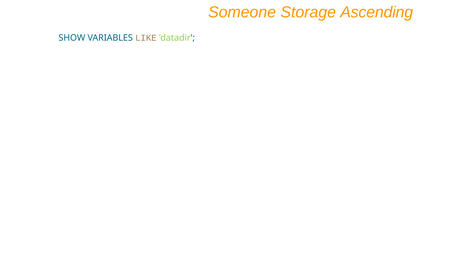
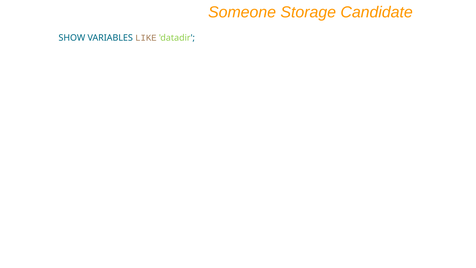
Ascending: Ascending -> Candidate (377, 12)
